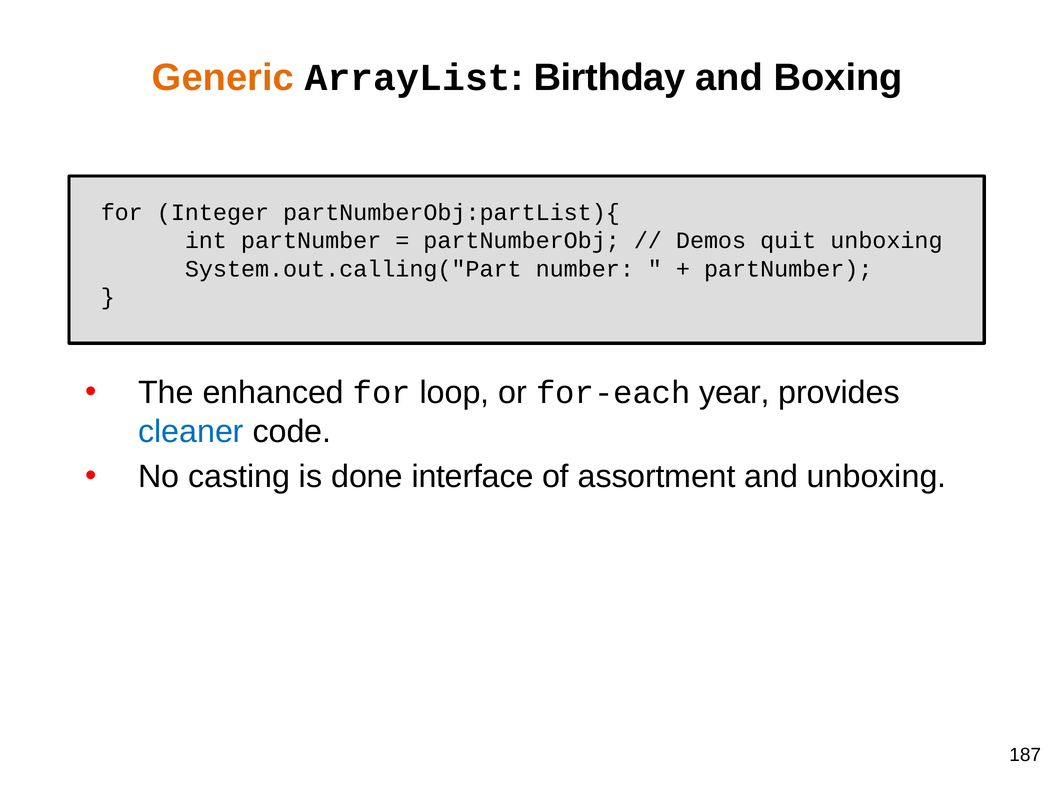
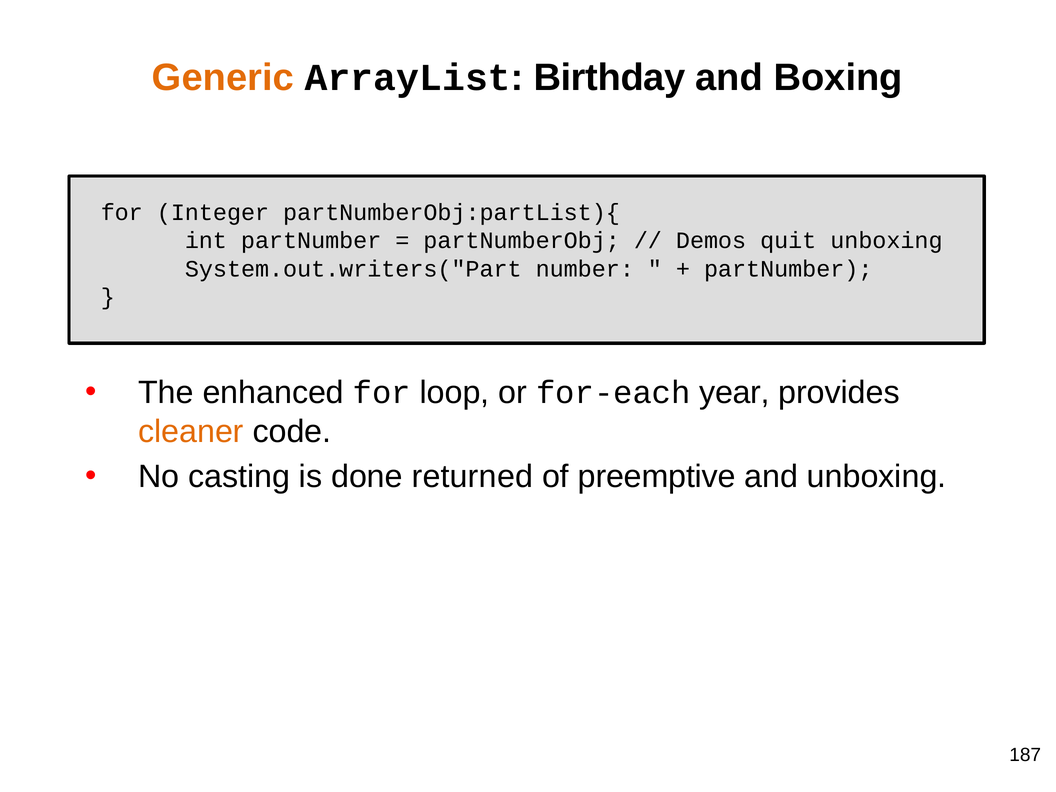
System.out.calling("Part: System.out.calling("Part -> System.out.writers("Part (353, 269)
cleaner colour: blue -> orange (191, 432)
interface: interface -> returned (472, 477)
assortment: assortment -> preemptive (657, 477)
